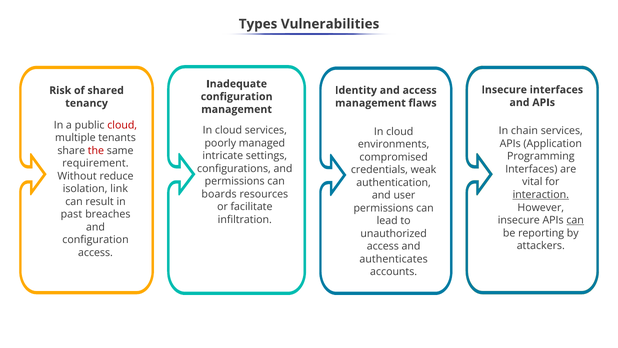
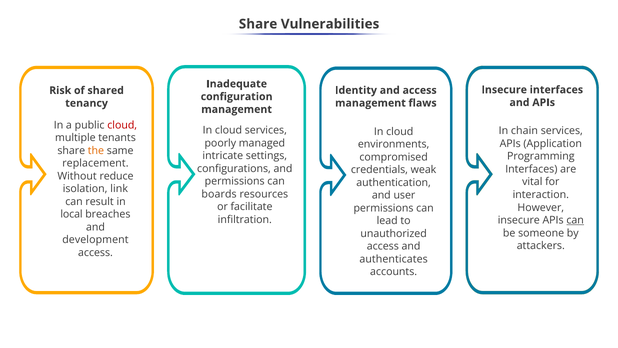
Types: Types -> Share (258, 24)
the colour: red -> orange (96, 150)
requirement: requirement -> replacement (95, 163)
interaction underline: present -> none (541, 195)
past: past -> local (72, 214)
reporting: reporting -> someone (541, 233)
configuration: configuration -> development (95, 240)
